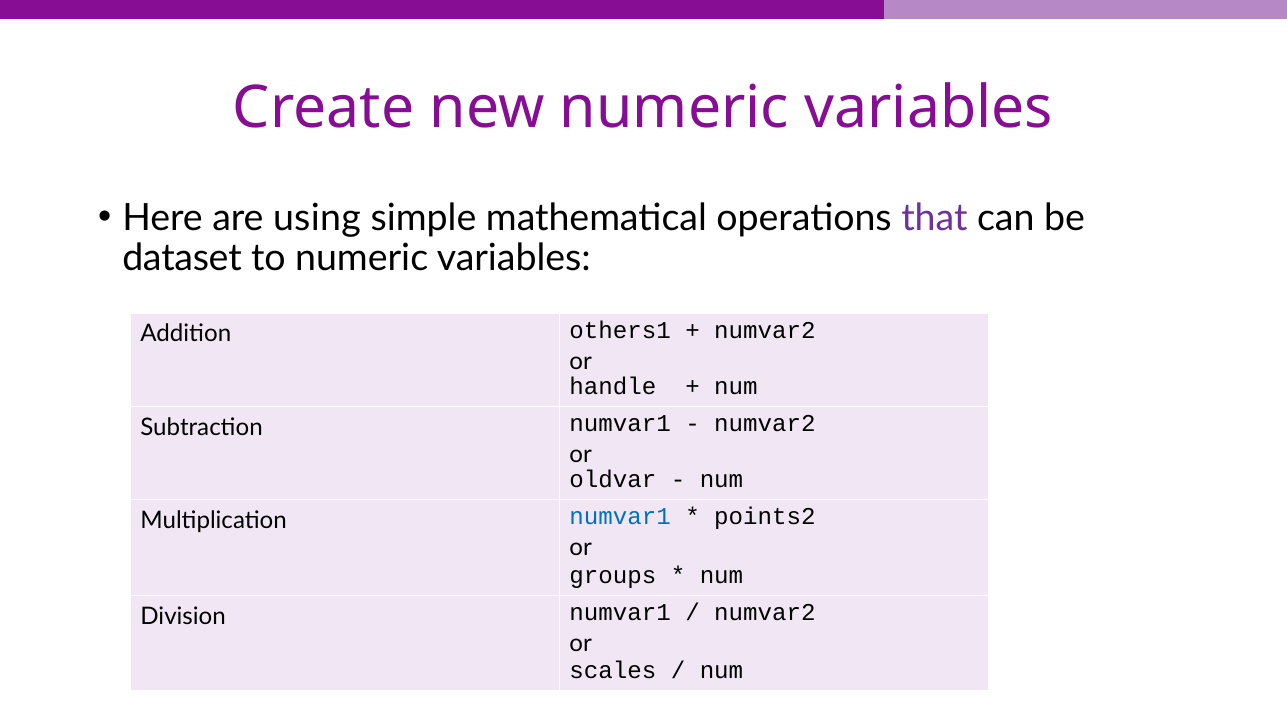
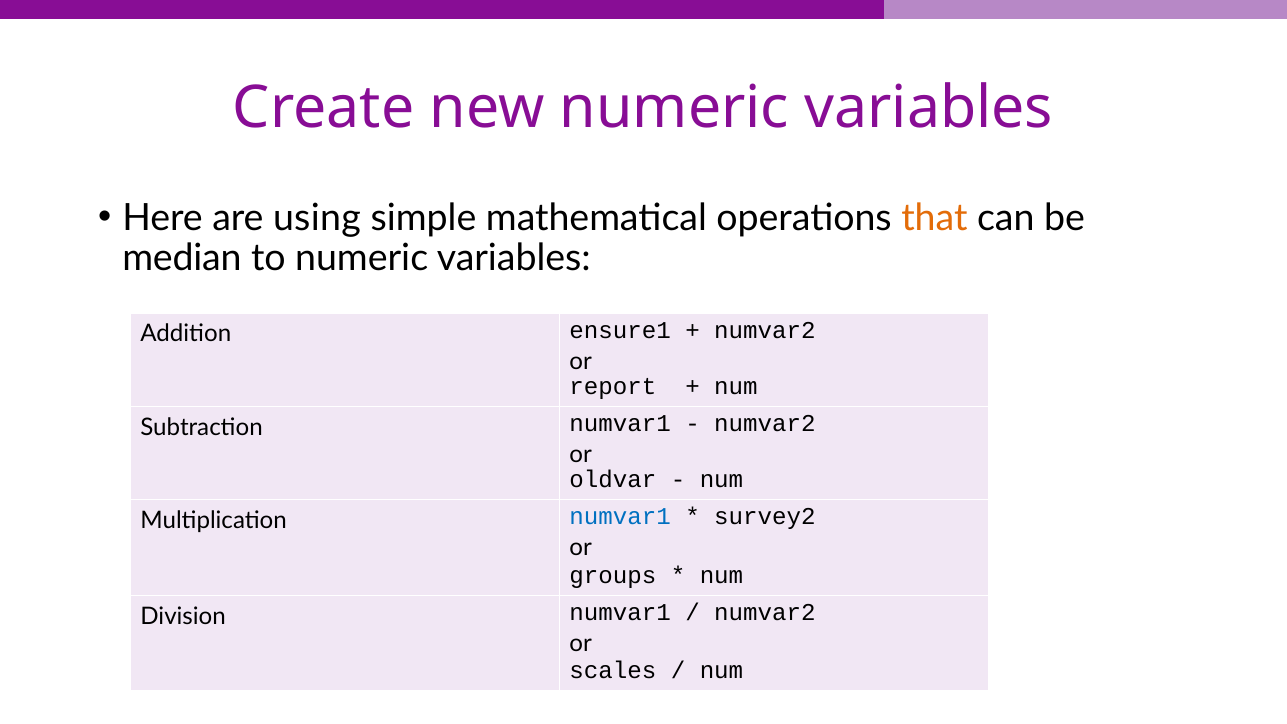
that colour: purple -> orange (934, 218)
dataset: dataset -> median (182, 258)
others1: others1 -> ensure1 (620, 330)
handle: handle -> report (613, 386)
points2: points2 -> survey2 (765, 517)
